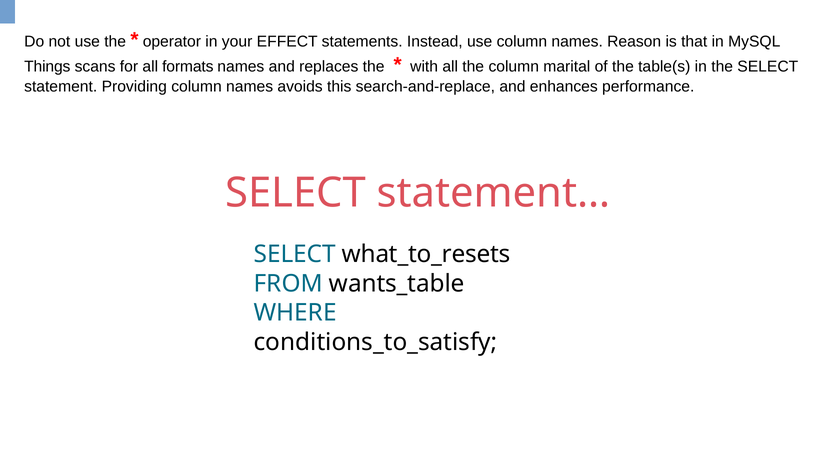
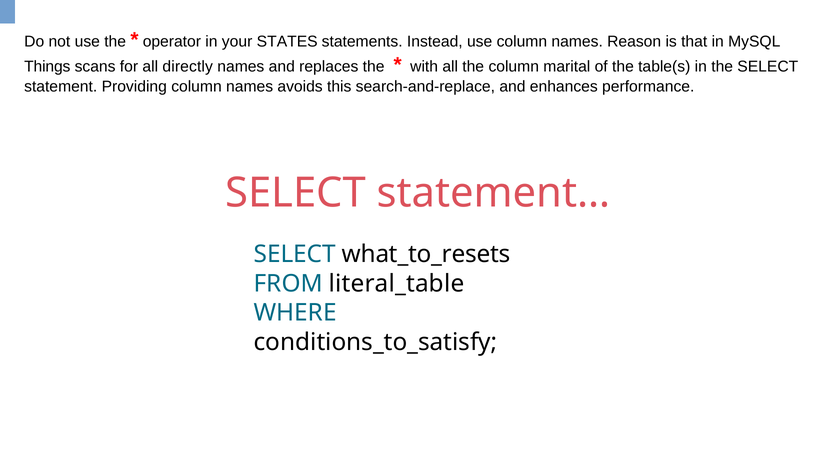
EFFECT: EFFECT -> STATES (287, 42)
formats: formats -> directly (188, 67)
wants_table: wants_table -> literal_table (397, 284)
